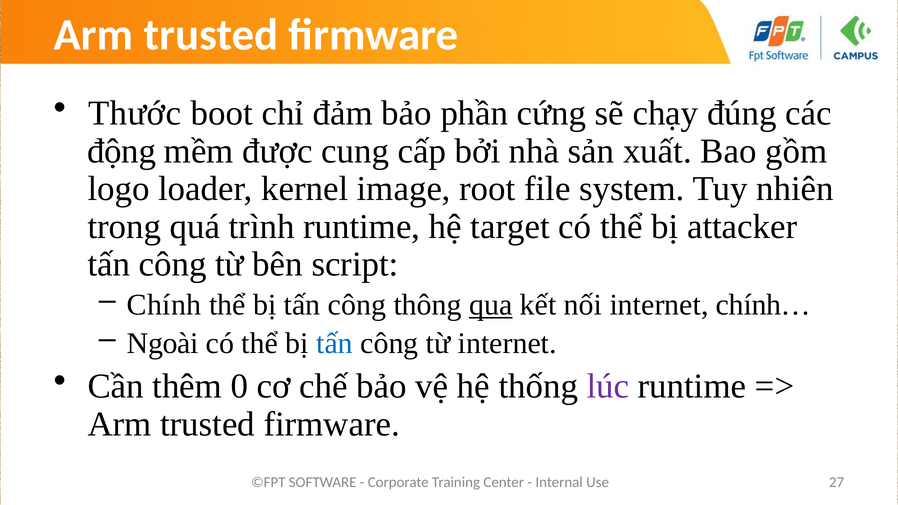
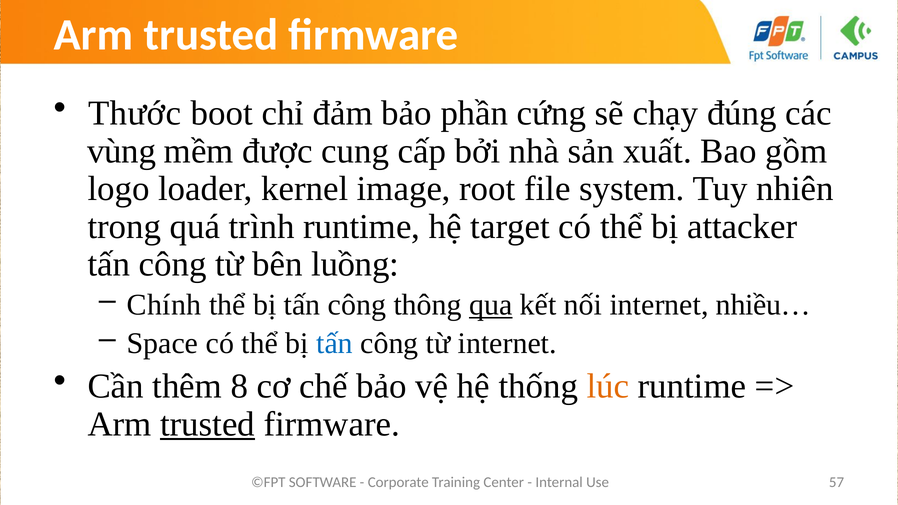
động: động -> vùng (122, 151)
script: script -> luồng (355, 264)
chính…: chính… -> nhiều… (763, 305)
Ngoài: Ngoài -> Space (163, 344)
0: 0 -> 8 (239, 386)
lúc colour: purple -> orange (608, 386)
trusted underline: none -> present (208, 424)
27: 27 -> 57 (837, 482)
